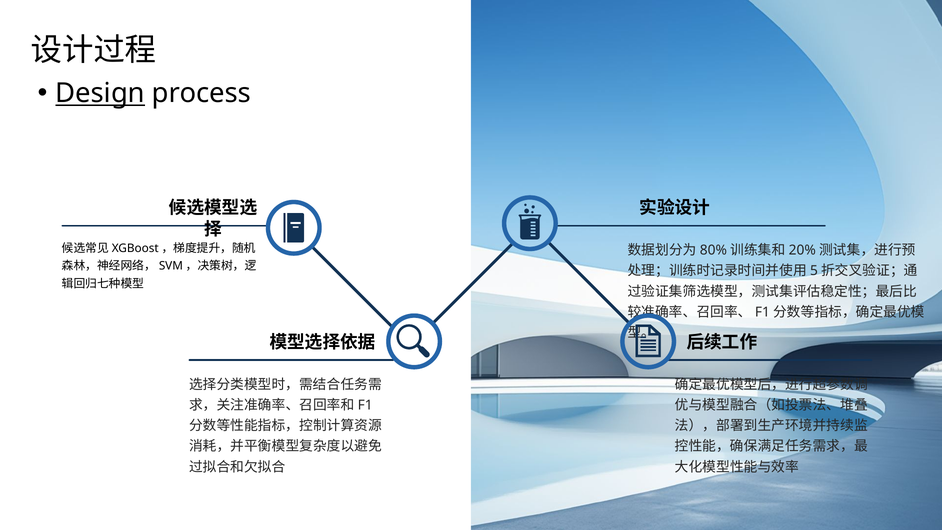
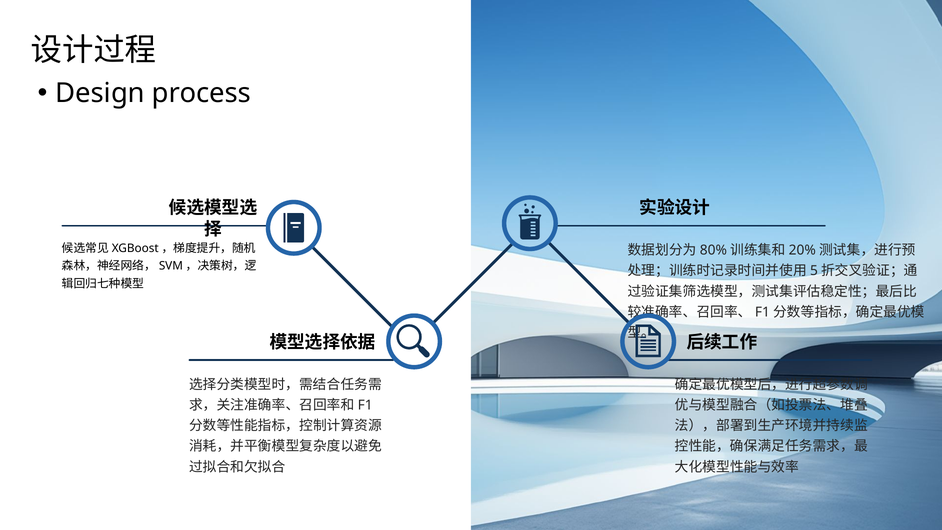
Design underline: present -> none (100, 93)
